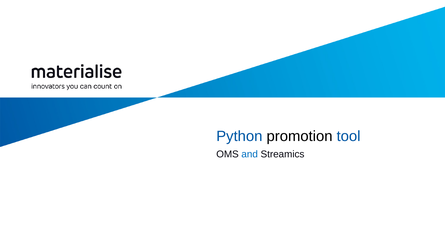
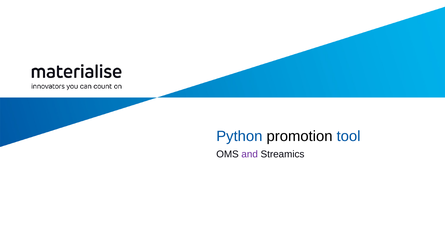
and colour: blue -> purple (250, 154)
